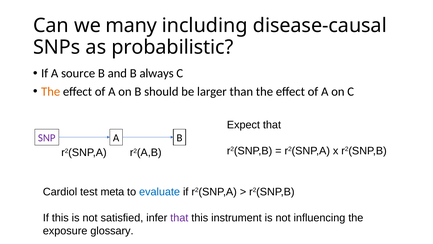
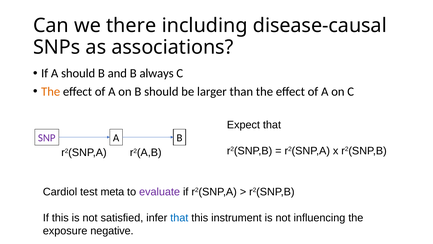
many: many -> there (131, 26)
probabilistic: probabilistic -> associations (172, 47)
A source: source -> should (78, 73)
evaluate colour: blue -> purple (160, 192)
that colour: purple -> blue (179, 218)
glossary: glossary -> negative (112, 231)
